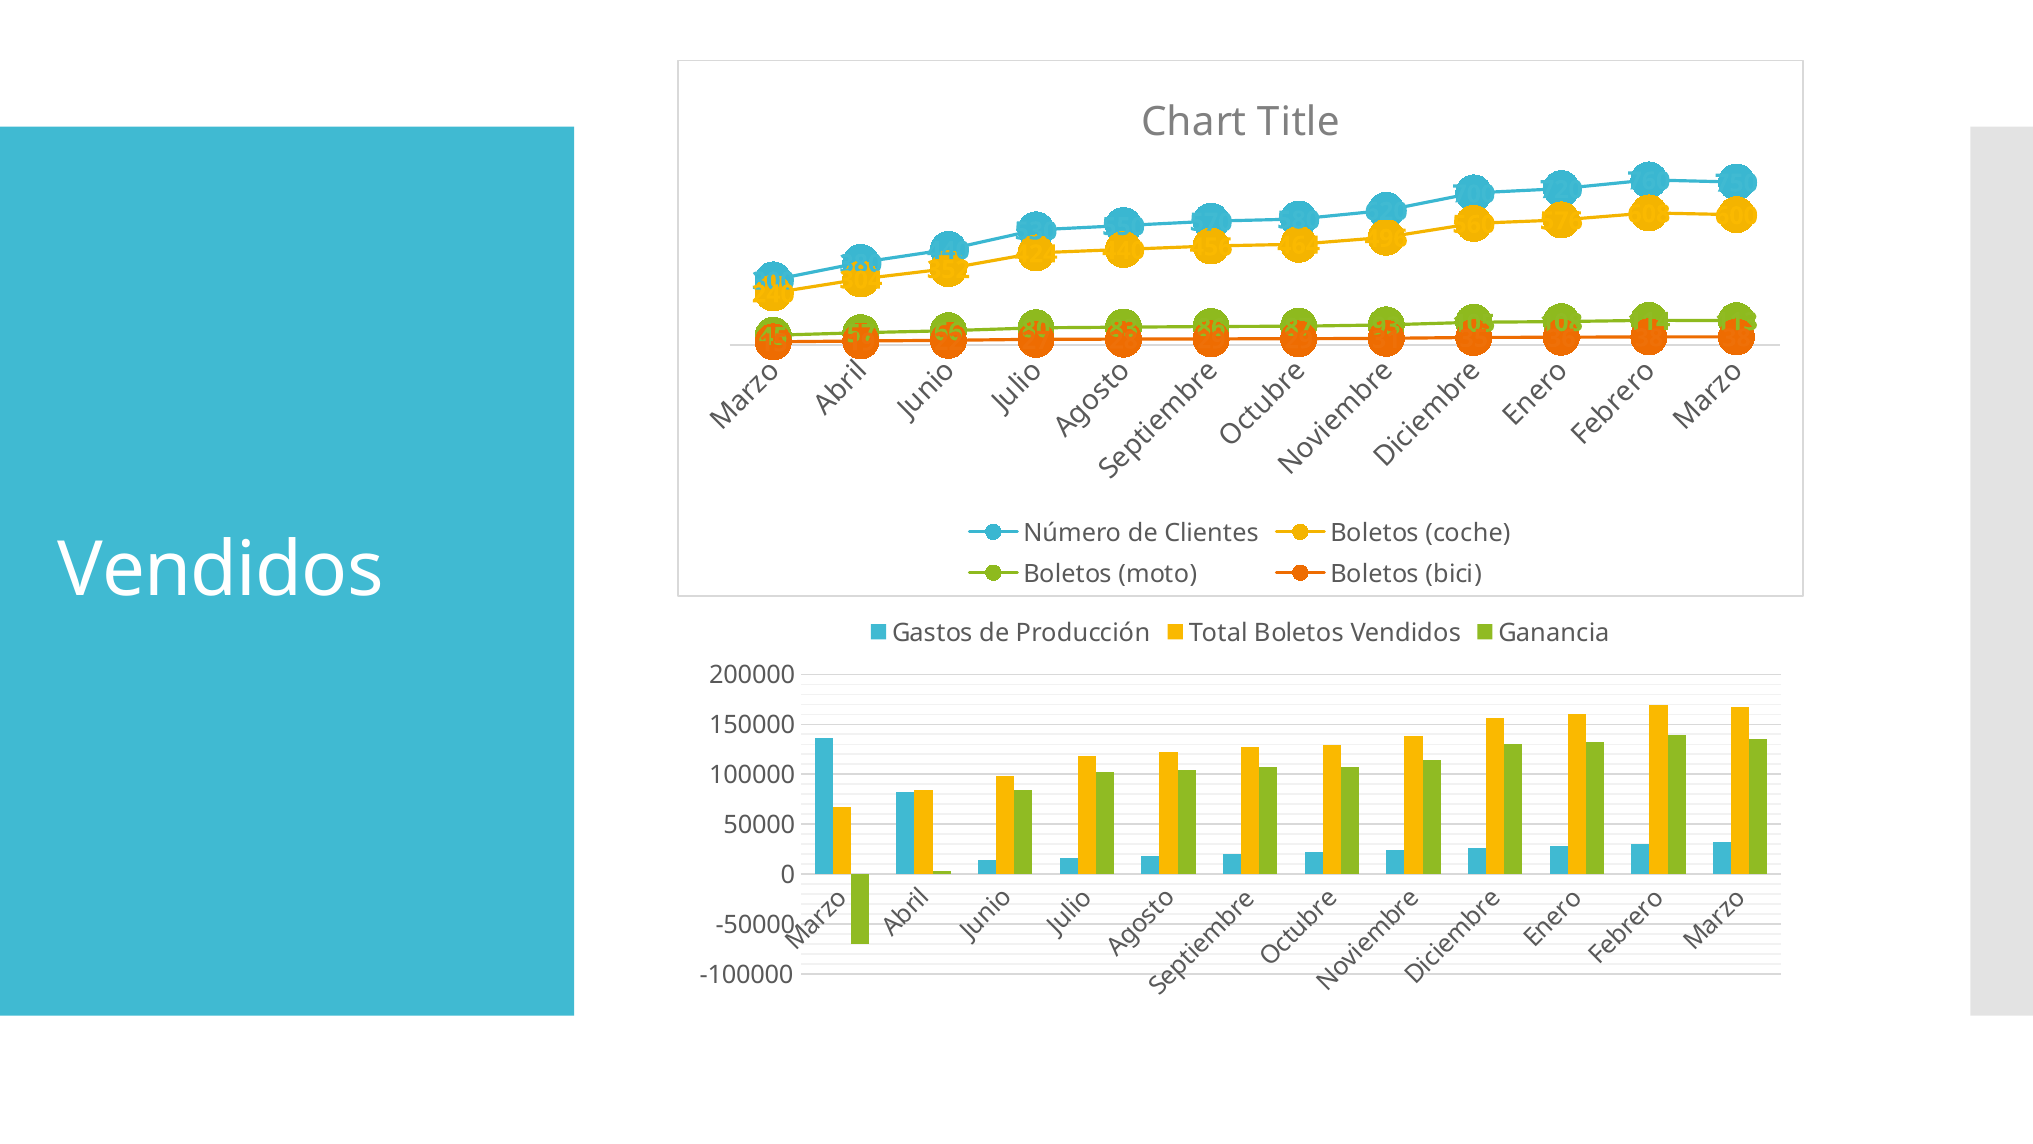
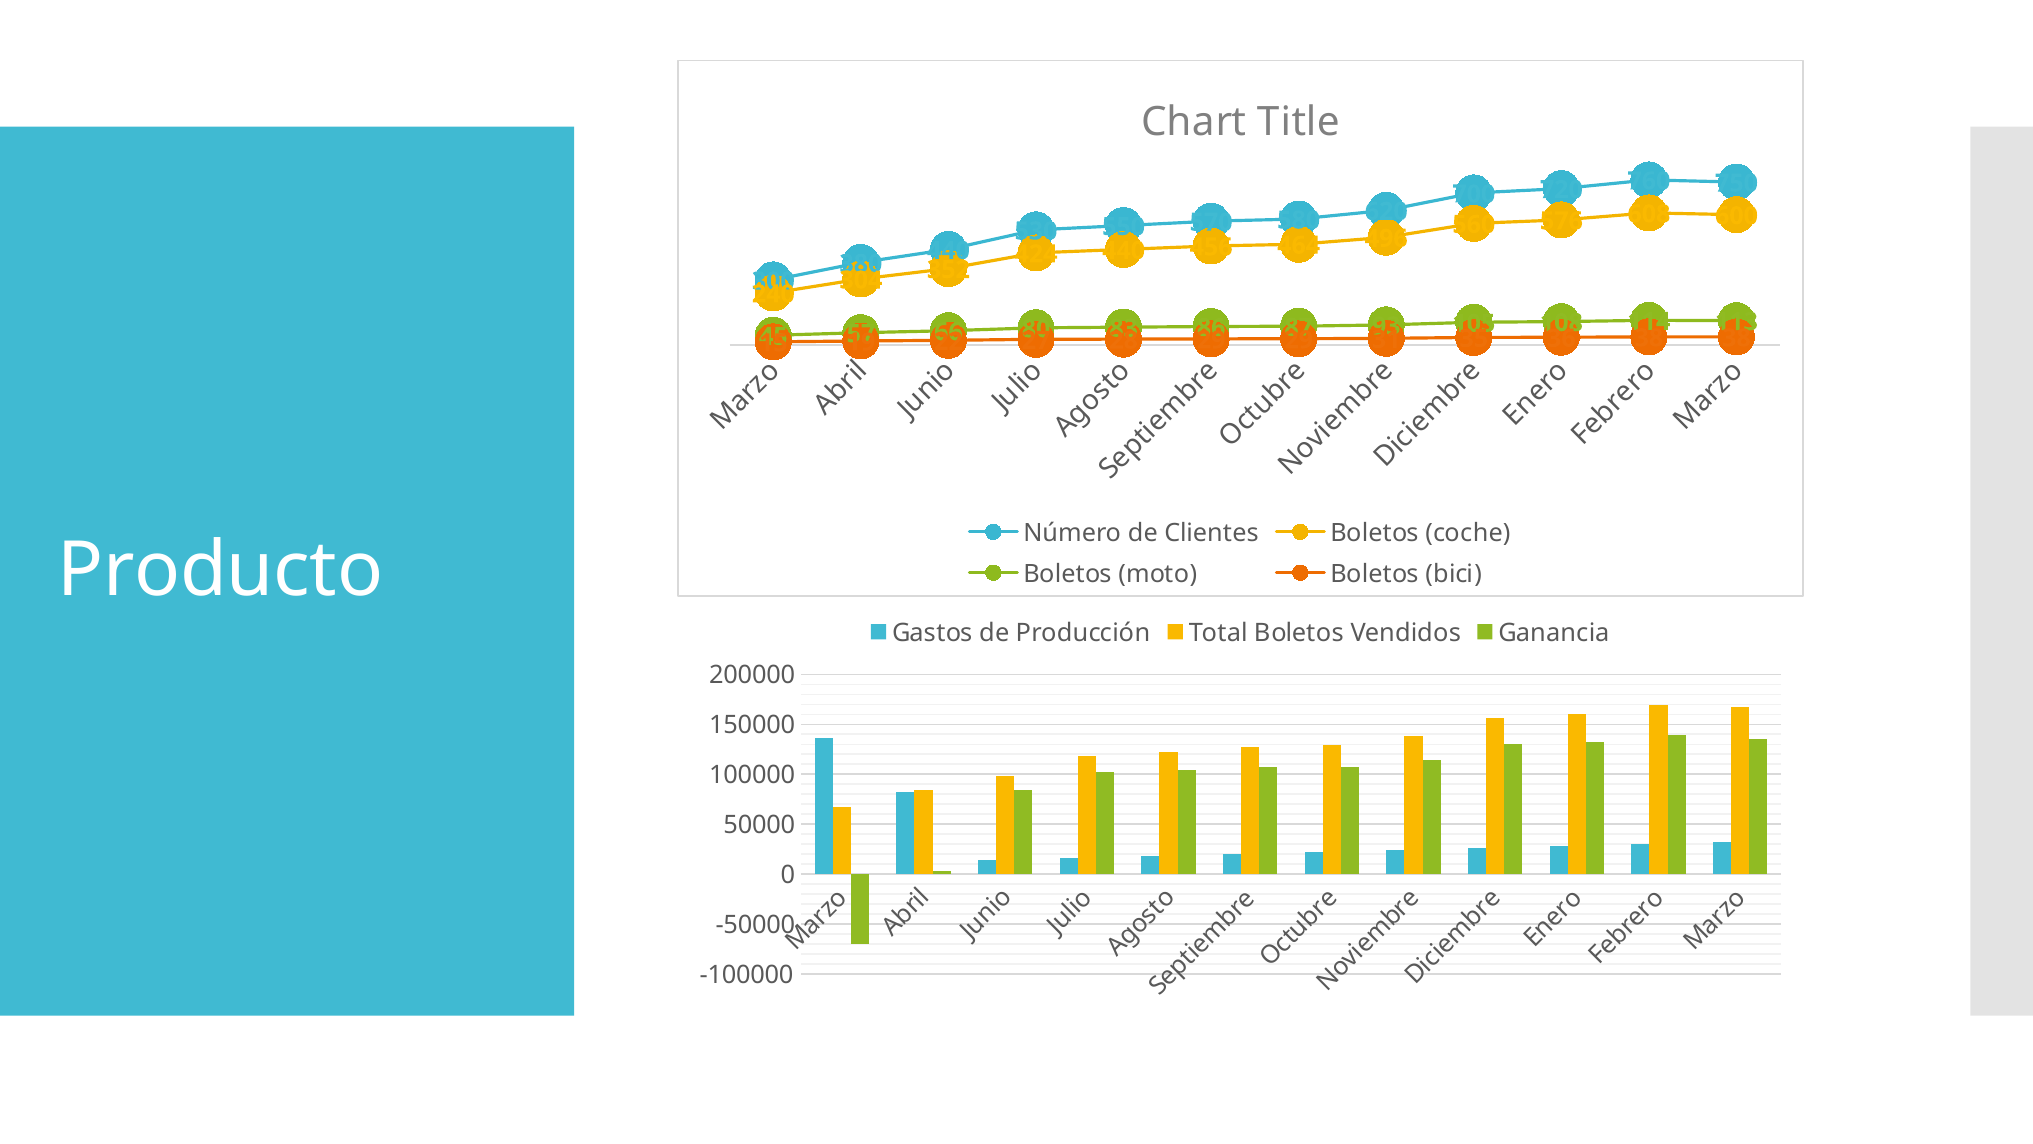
Vendidos: Vendidos -> Producto (220, 571)
